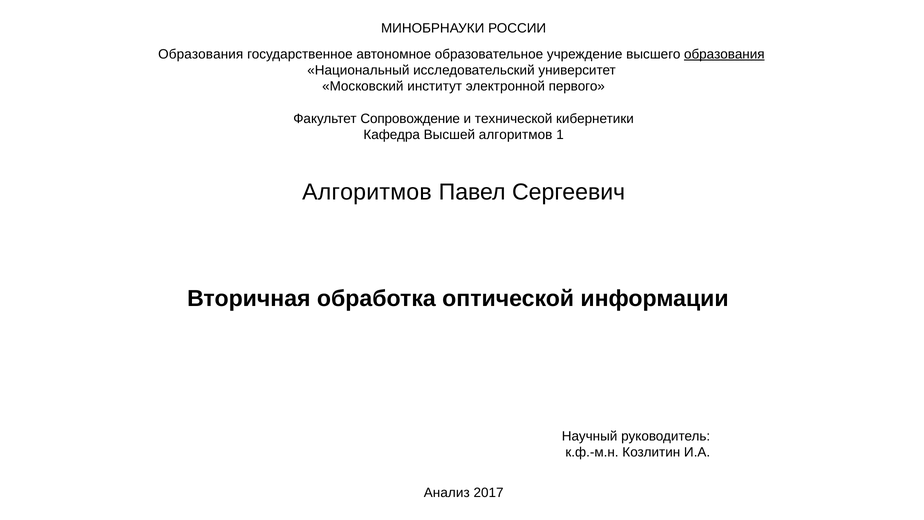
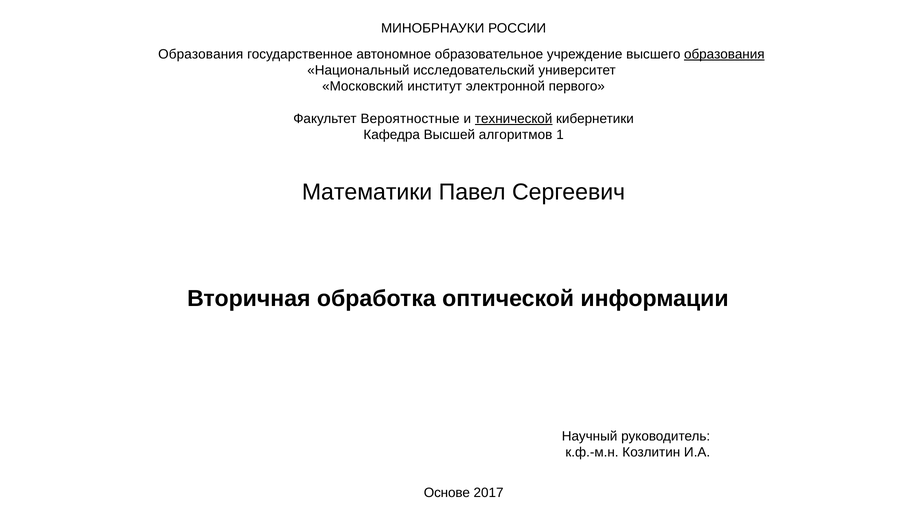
Сопровождение: Сопровождение -> Вероятностные (410, 119)
технической underline: none -> present (514, 119)
Алгоритмов: Алгоритмов -> Математики (367, 192)
Анализ: Анализ -> Основе (447, 493)
